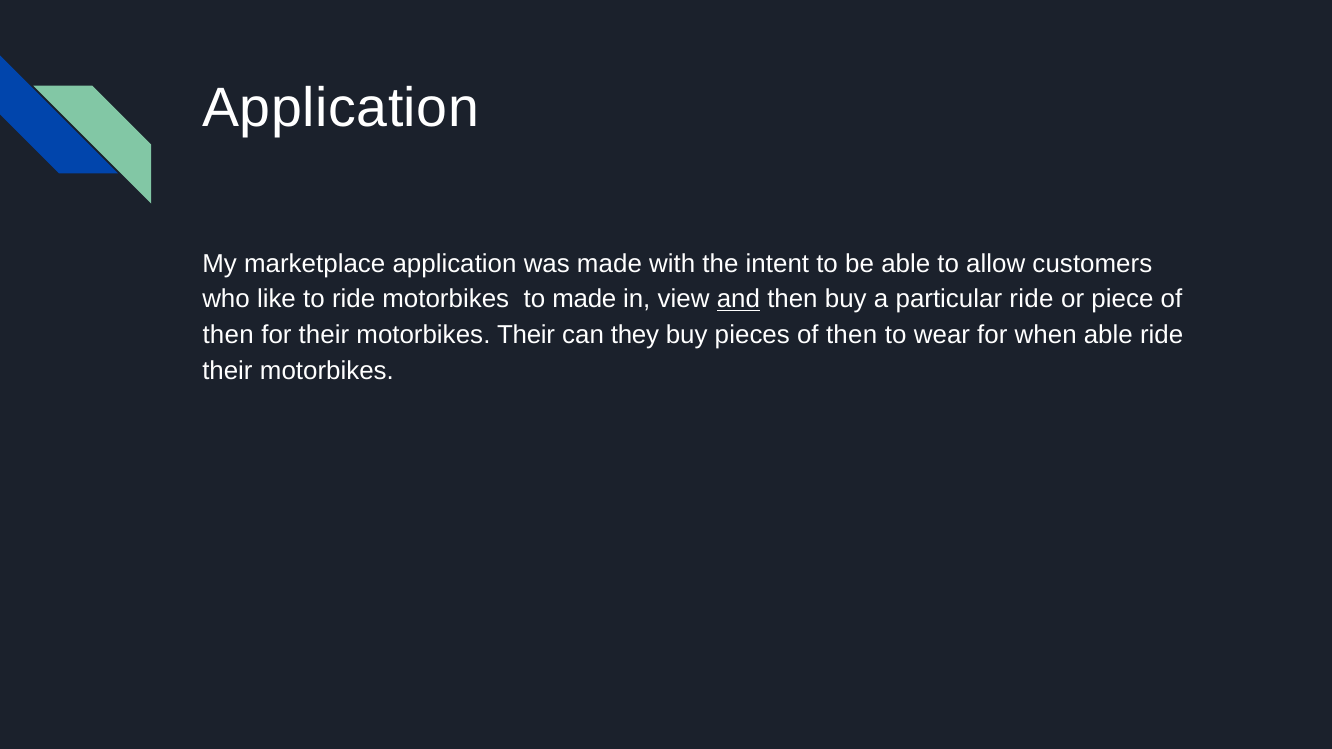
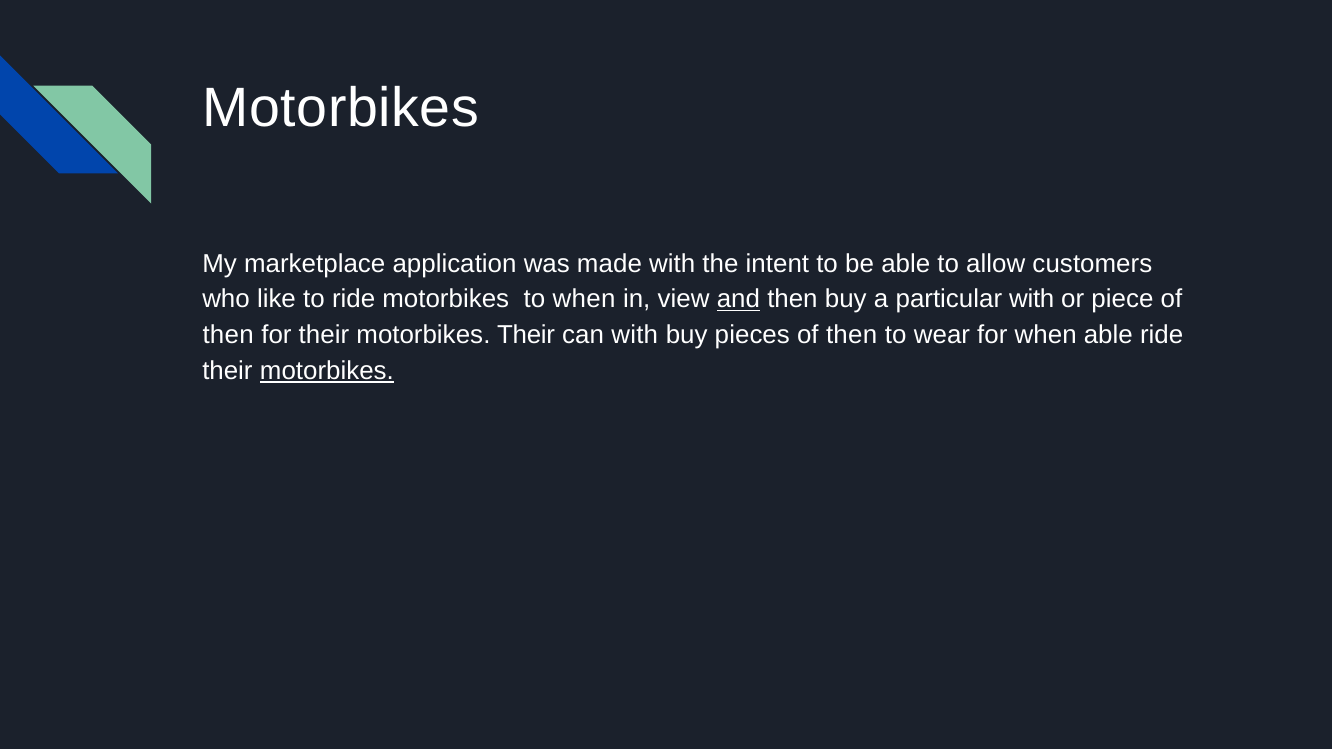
Application: Application -> Motorbikes (341, 108)
to made: made -> when (584, 299)
particular ride: ride -> with (1032, 299)
can they: they -> with (635, 335)
motorbikes underline: none -> present (327, 371)
